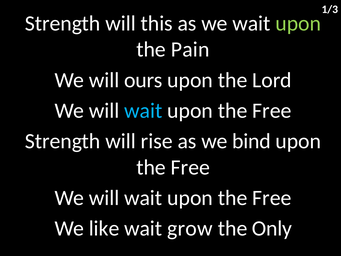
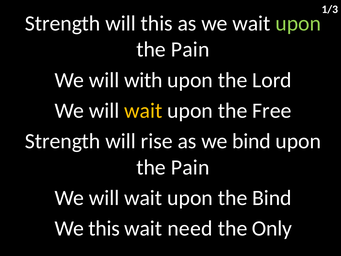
ours: ours -> with (143, 80)
wait colour: light blue -> yellow (143, 111)
Free: Free -> Pain (190, 167)
Free: Free -> Bind (272, 198)
We like: like -> this (104, 228)
grow: grow -> need (190, 228)
